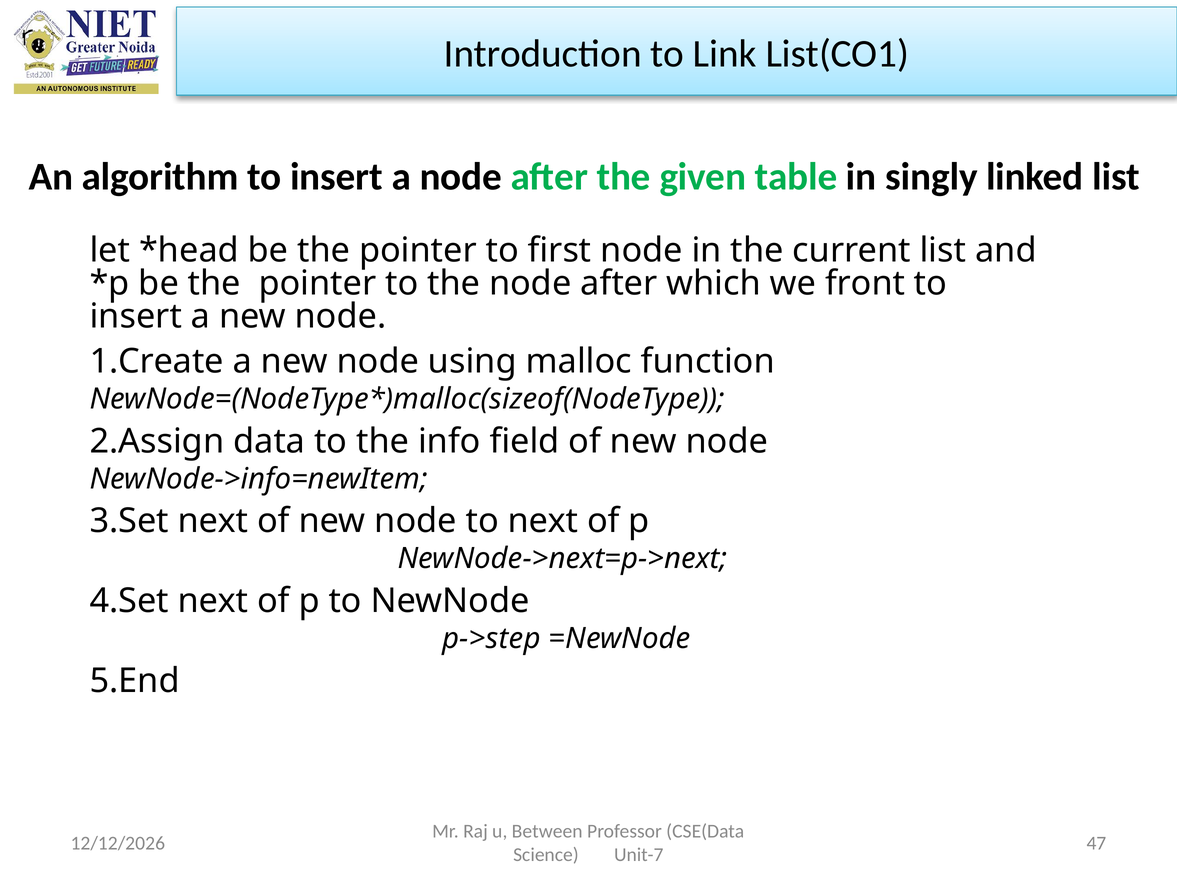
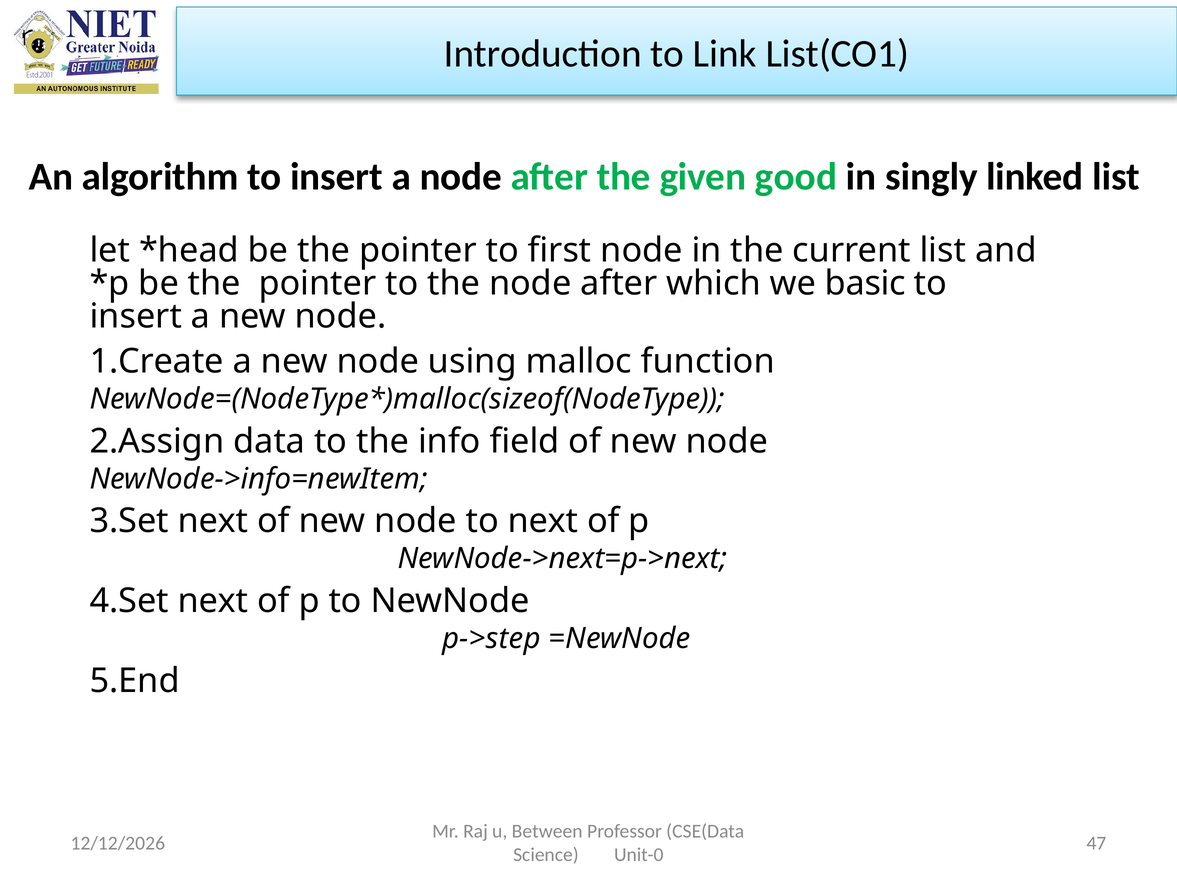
table: table -> good (796, 177)
front: front -> basic (865, 283)
Unit-7: Unit-7 -> Unit-0 (639, 855)
